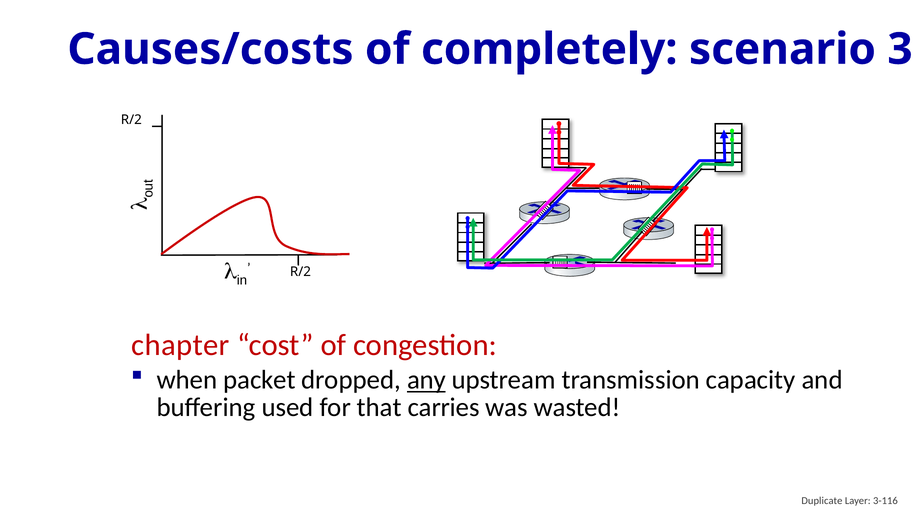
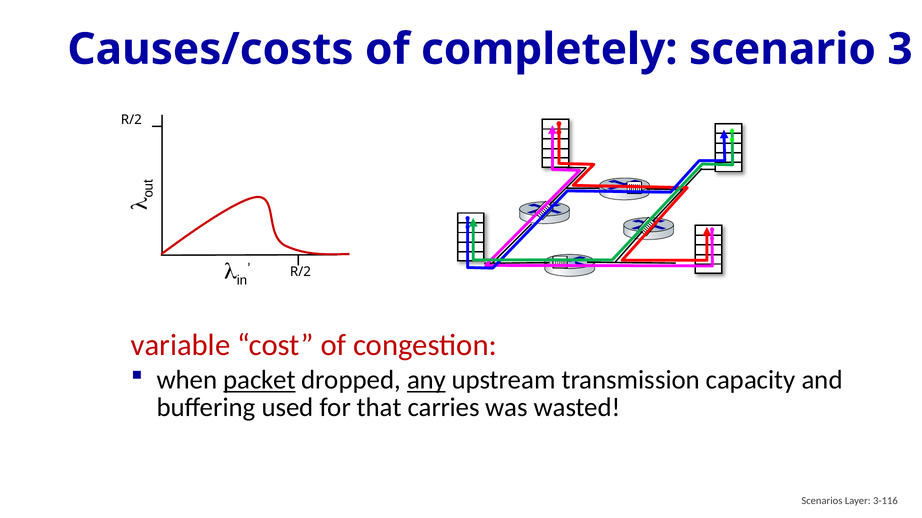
chapter: chapter -> variable (181, 346)
packet underline: none -> present (259, 381)
Duplicate: Duplicate -> Scenarios (822, 502)
